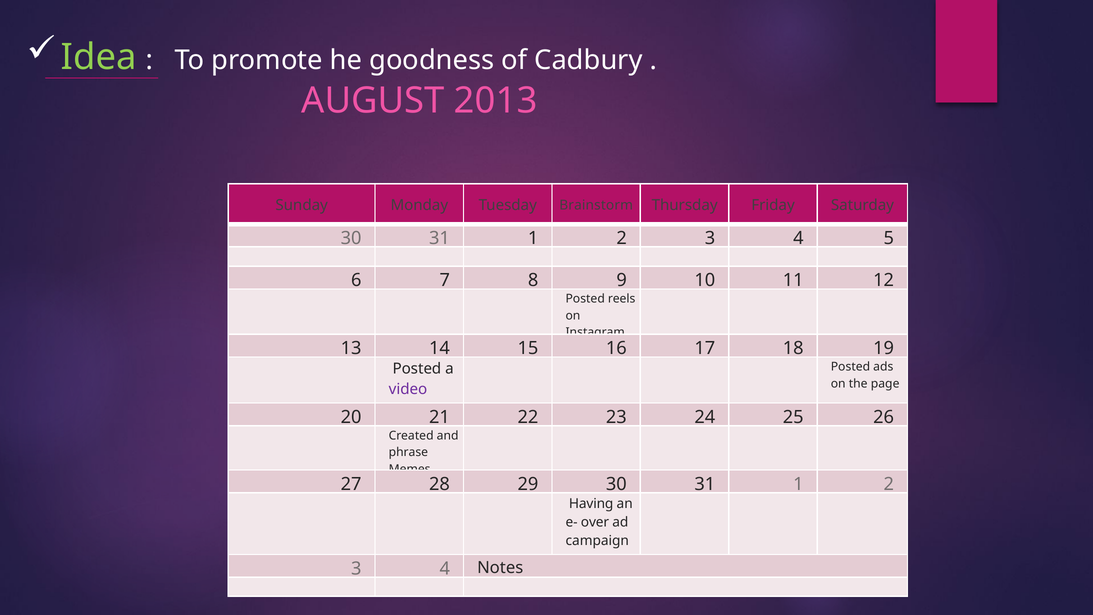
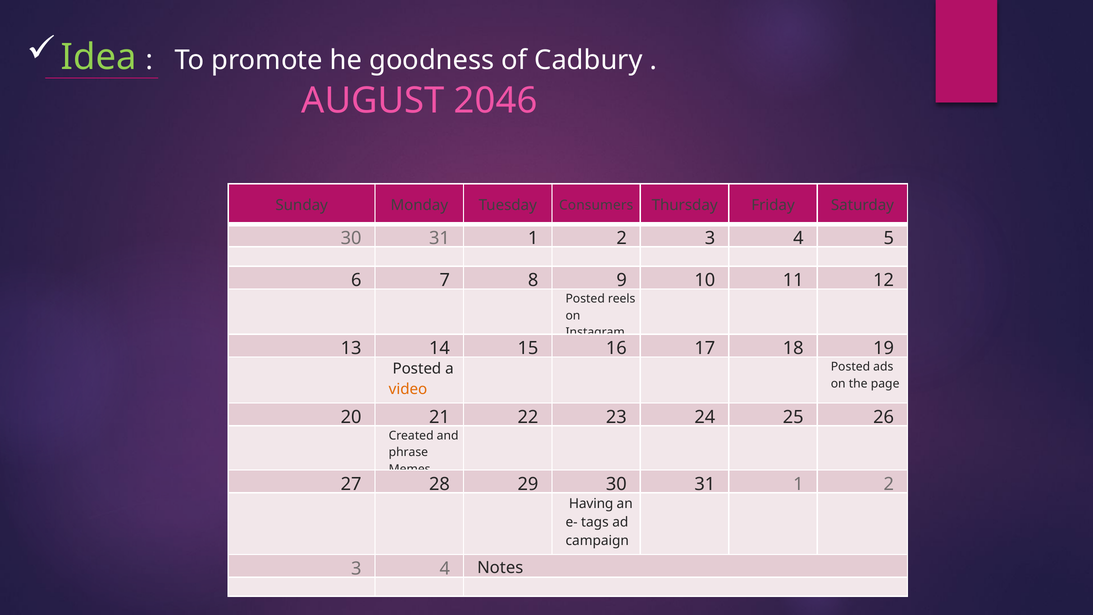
2013: 2013 -> 2046 (496, 101)
Brainstorm: Brainstorm -> Consumers (596, 205)
video colour: purple -> orange (408, 389)
over: over -> tags (595, 522)
